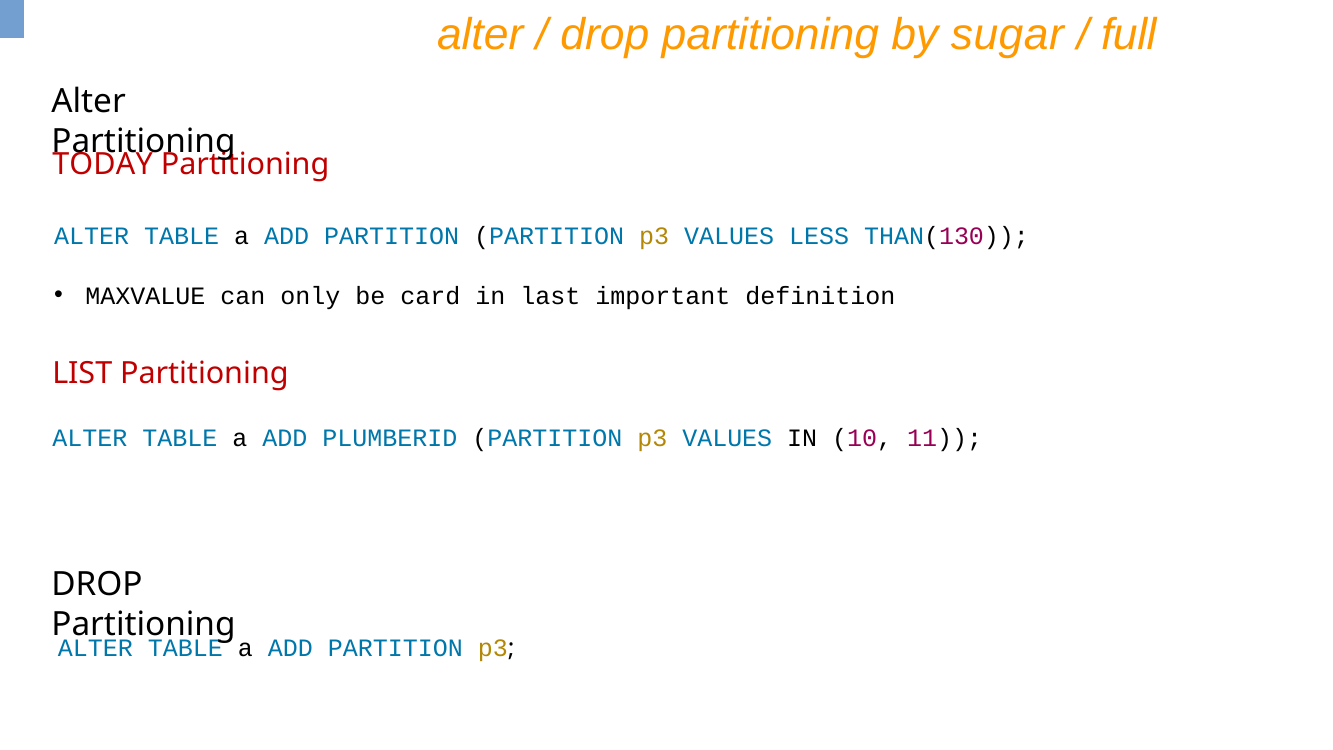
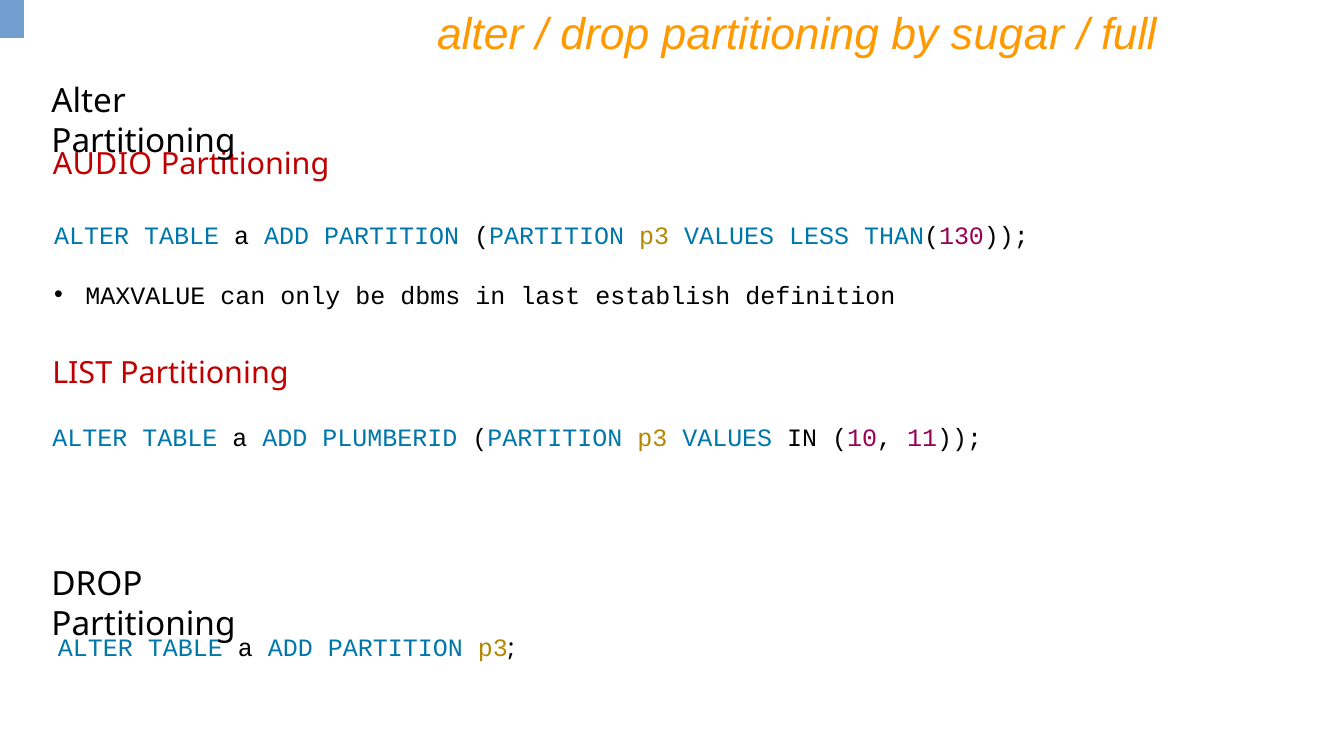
TODAY: TODAY -> AUDIO (103, 164)
card: card -> dbms (430, 296)
important: important -> establish (663, 296)
